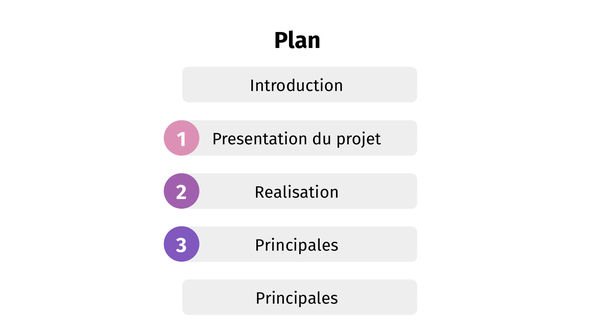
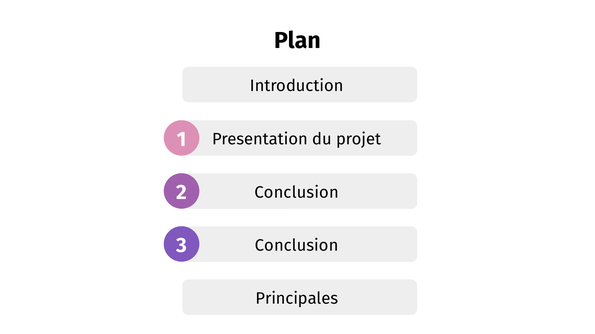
Realisation: Realisation -> Conclusion (297, 193)
Principales: Principales -> Conclusion (297, 246)
